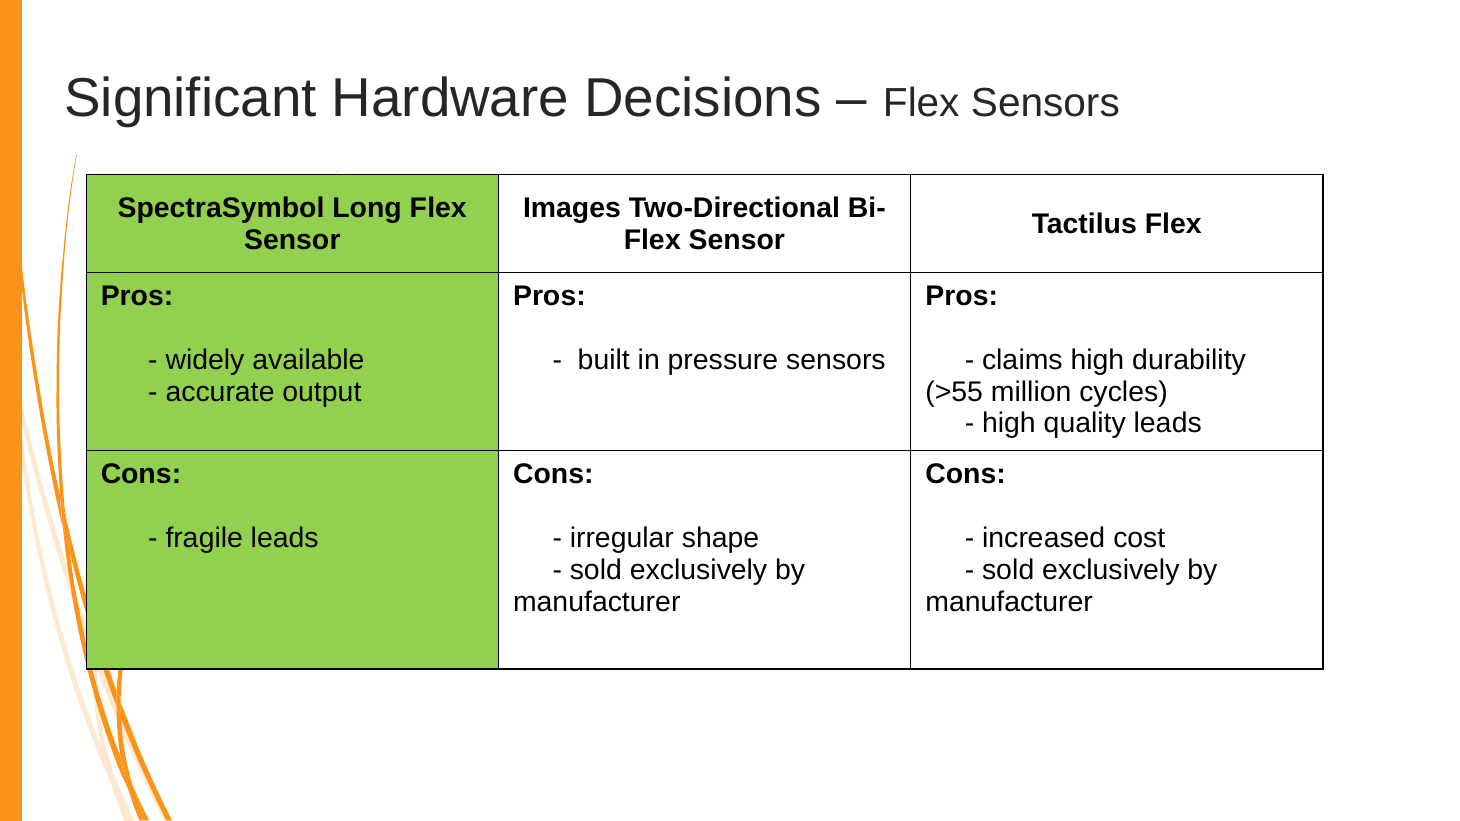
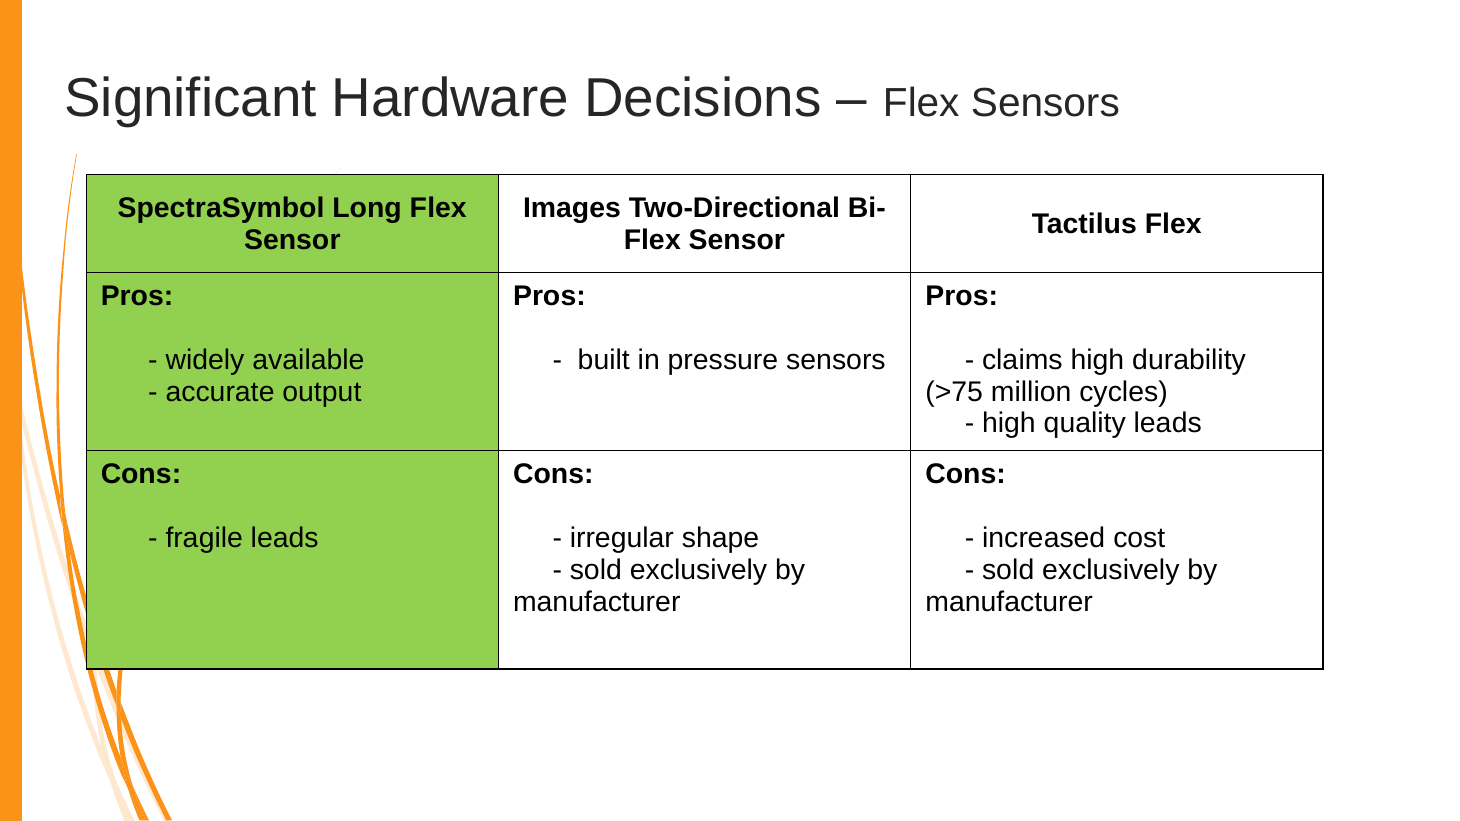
>55: >55 -> >75 (954, 392)
